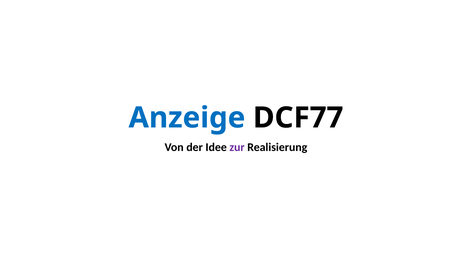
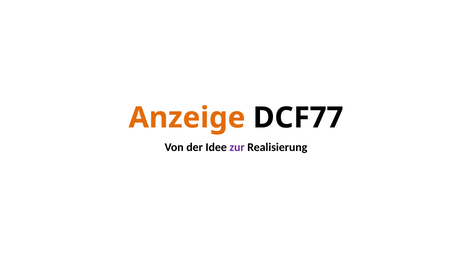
Anzeige colour: blue -> orange (187, 118)
